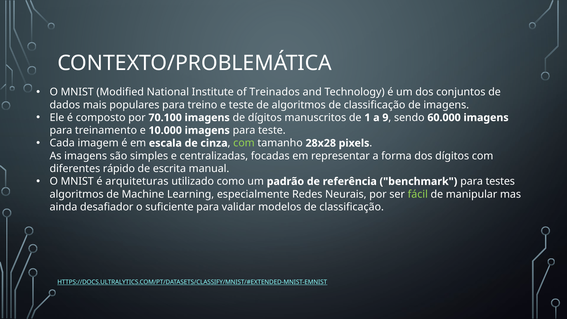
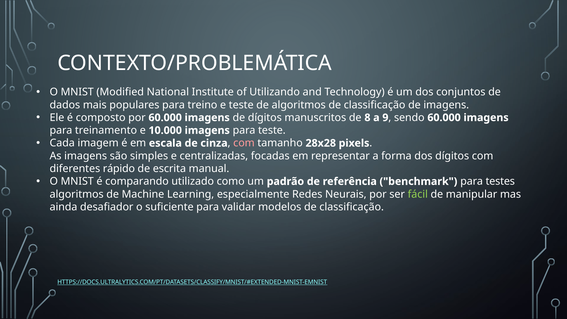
Treinados: Treinados -> Utilizando (275, 92)
por 70.100: 70.100 -> 60.000 (165, 118)
1: 1 -> 8 (367, 118)
com colour: light green -> pink (244, 143)
arquiteturas: arquiteturas -> comparando (137, 181)
